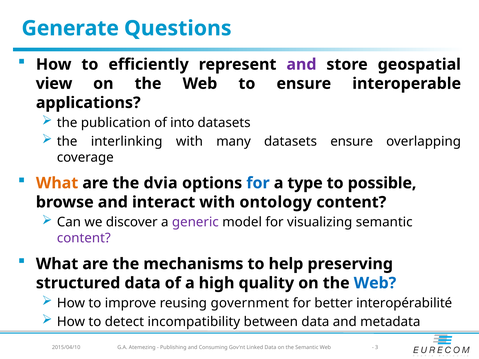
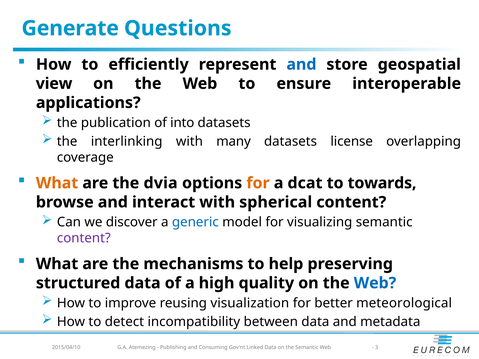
and colour: purple -> blue (301, 64)
datasets ensure: ensure -> license (352, 141)
for colour: blue -> orange (258, 183)
type: type -> dcat (305, 183)
possible: possible -> towards (382, 183)
ontology: ontology -> spherical (276, 202)
generic colour: purple -> blue (195, 222)
government: government -> visualization (250, 303)
interopérabilité: interopérabilité -> meteorological (404, 303)
